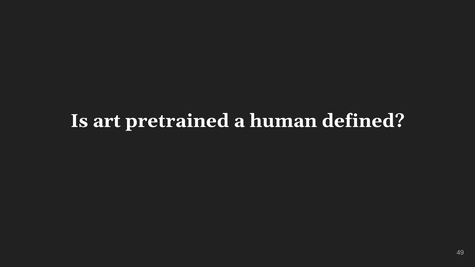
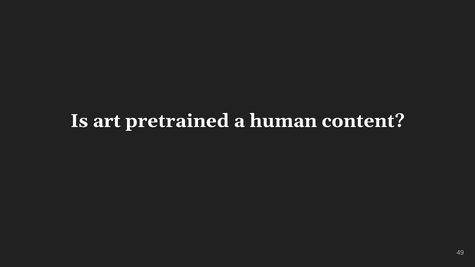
defined: defined -> content (363, 121)
